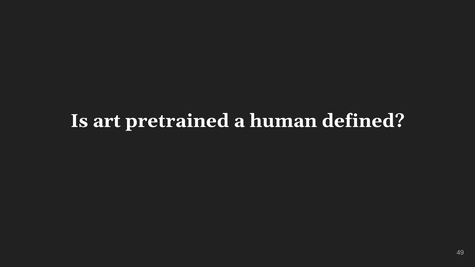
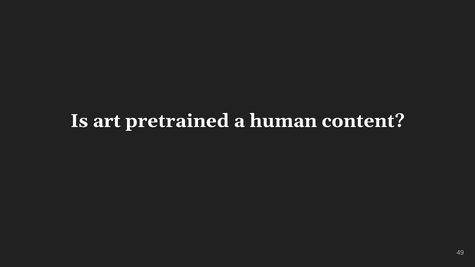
defined: defined -> content (363, 121)
